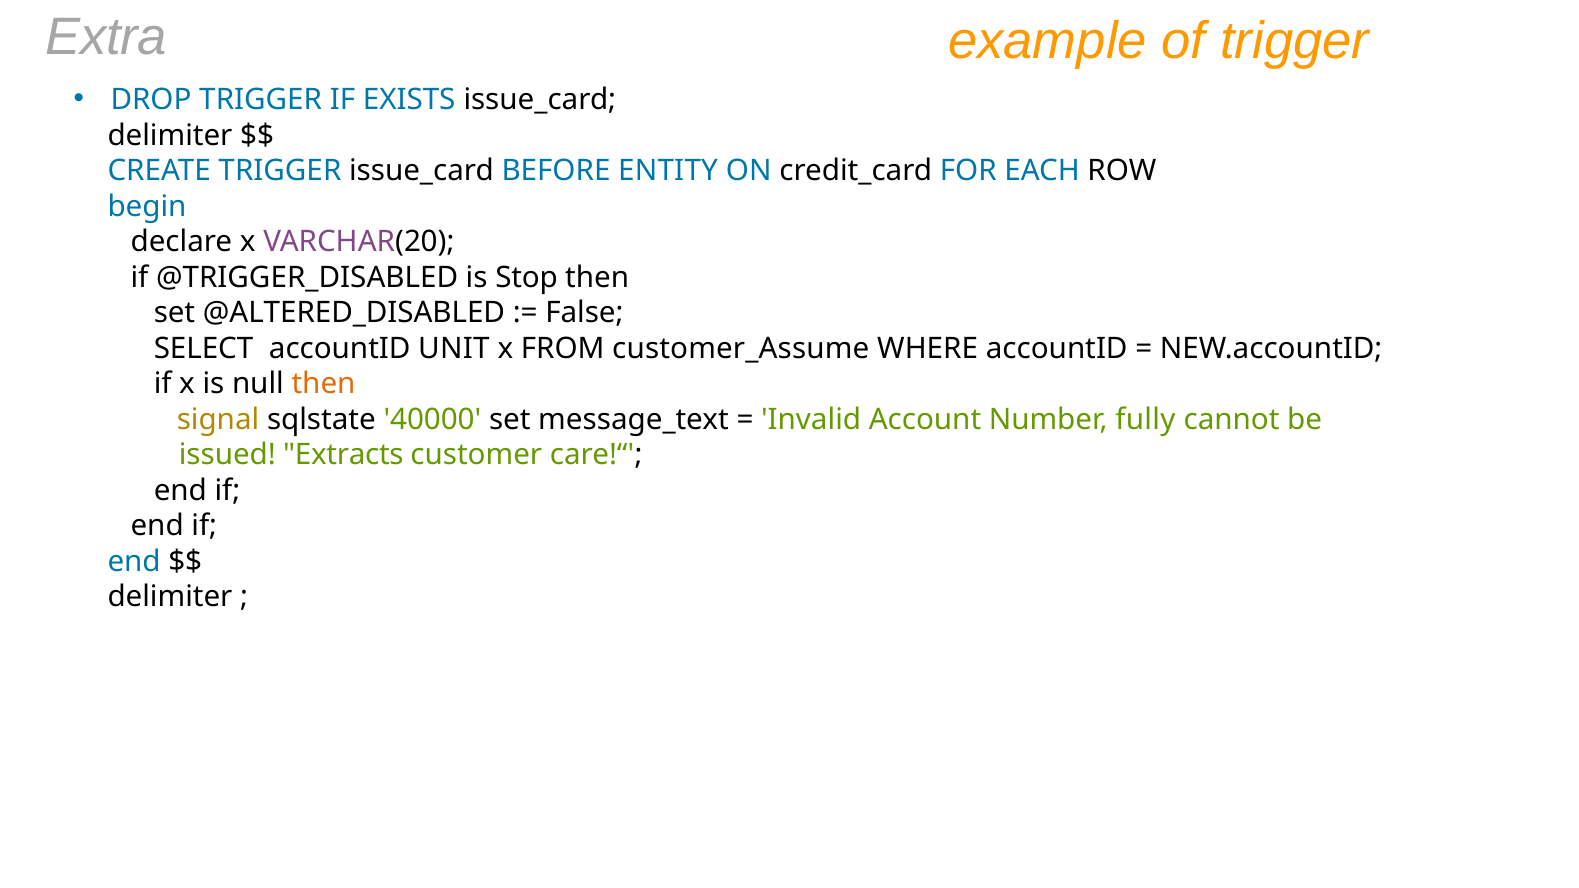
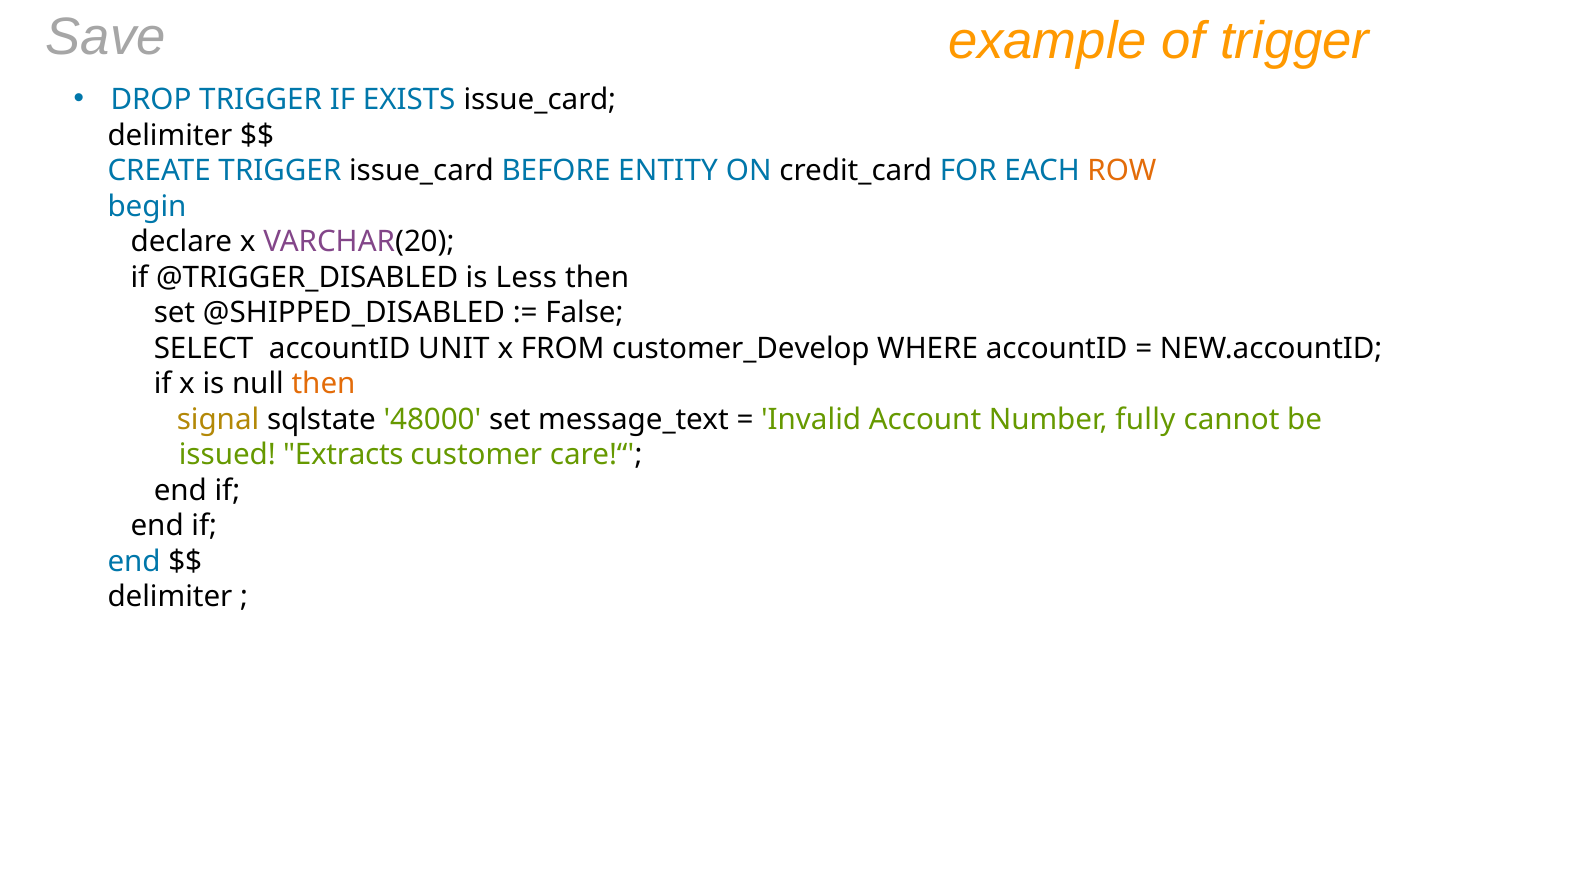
Extra: Extra -> Save (106, 38)
ROW colour: black -> orange (1122, 171)
Stop: Stop -> Less (526, 277)
@ALTERED_DISABLED: @ALTERED_DISABLED -> @SHIPPED_DISABLED (354, 313)
customer_Assume: customer_Assume -> customer_Develop (741, 348)
40000: 40000 -> 48000 (432, 419)
